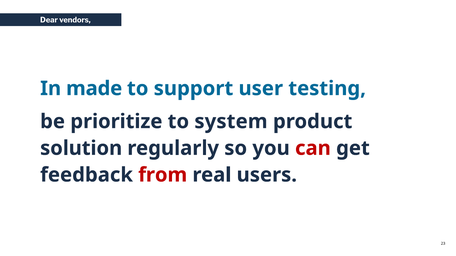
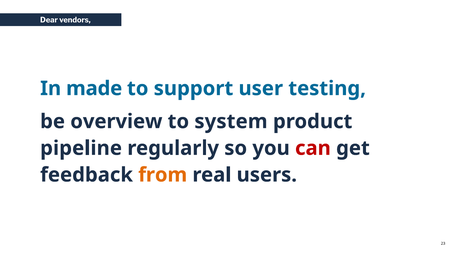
prioritize: prioritize -> overview (116, 122)
solution: solution -> pipeline (81, 148)
from colour: red -> orange (163, 175)
